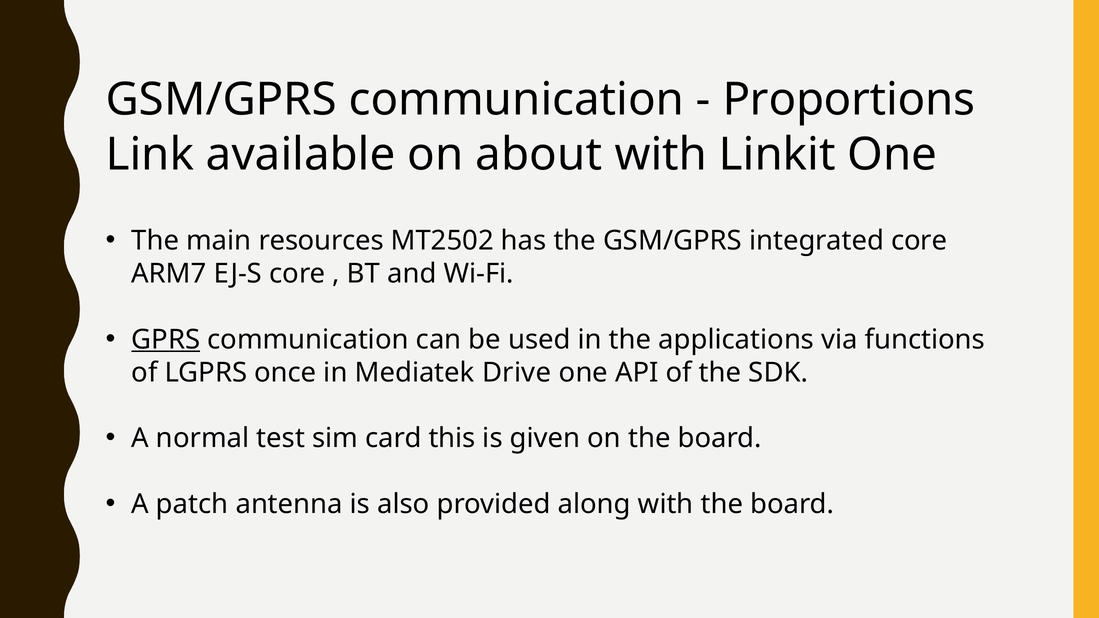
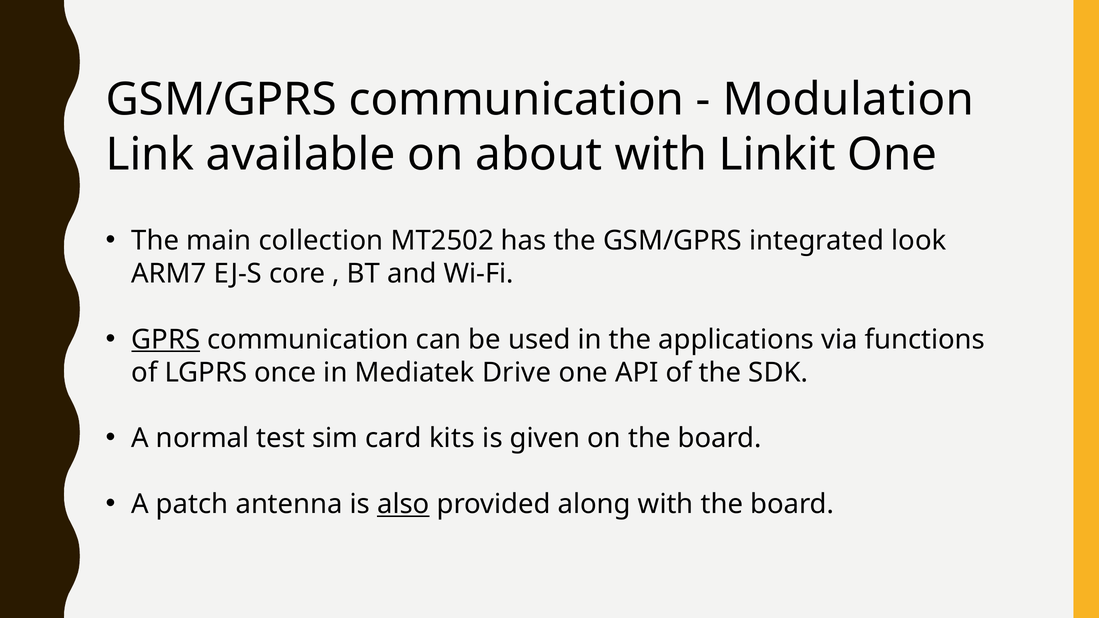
Proportions: Proportions -> Modulation (848, 100)
resources: resources -> collection (321, 241)
integrated core: core -> look (919, 241)
this: this -> kits (452, 439)
also underline: none -> present (403, 504)
